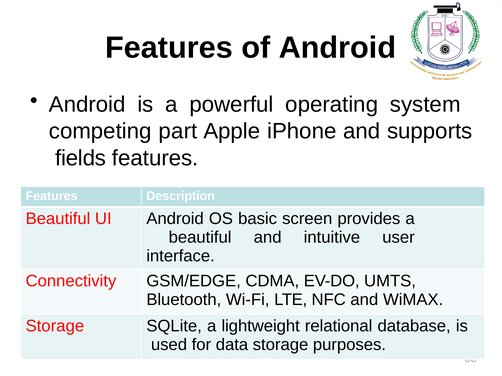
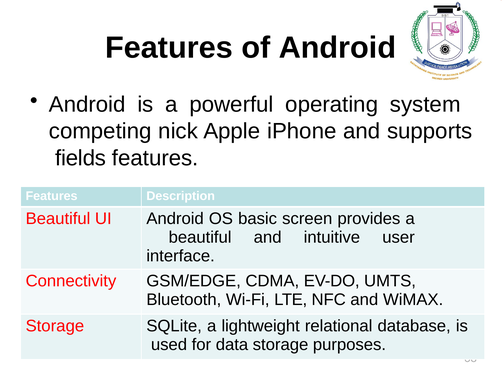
part: part -> nick (178, 131)
